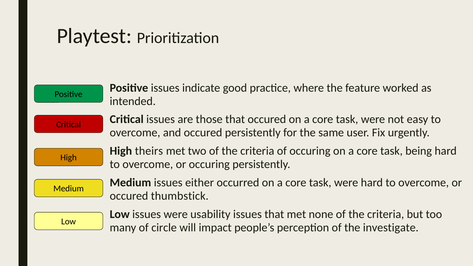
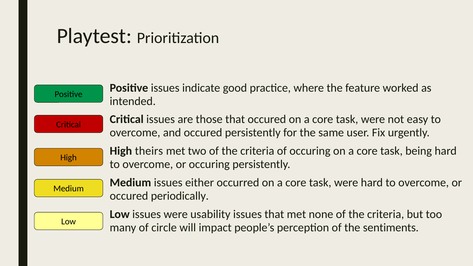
thumbstick: thumbstick -> periodically (180, 196)
investigate: investigate -> sentiments (391, 228)
